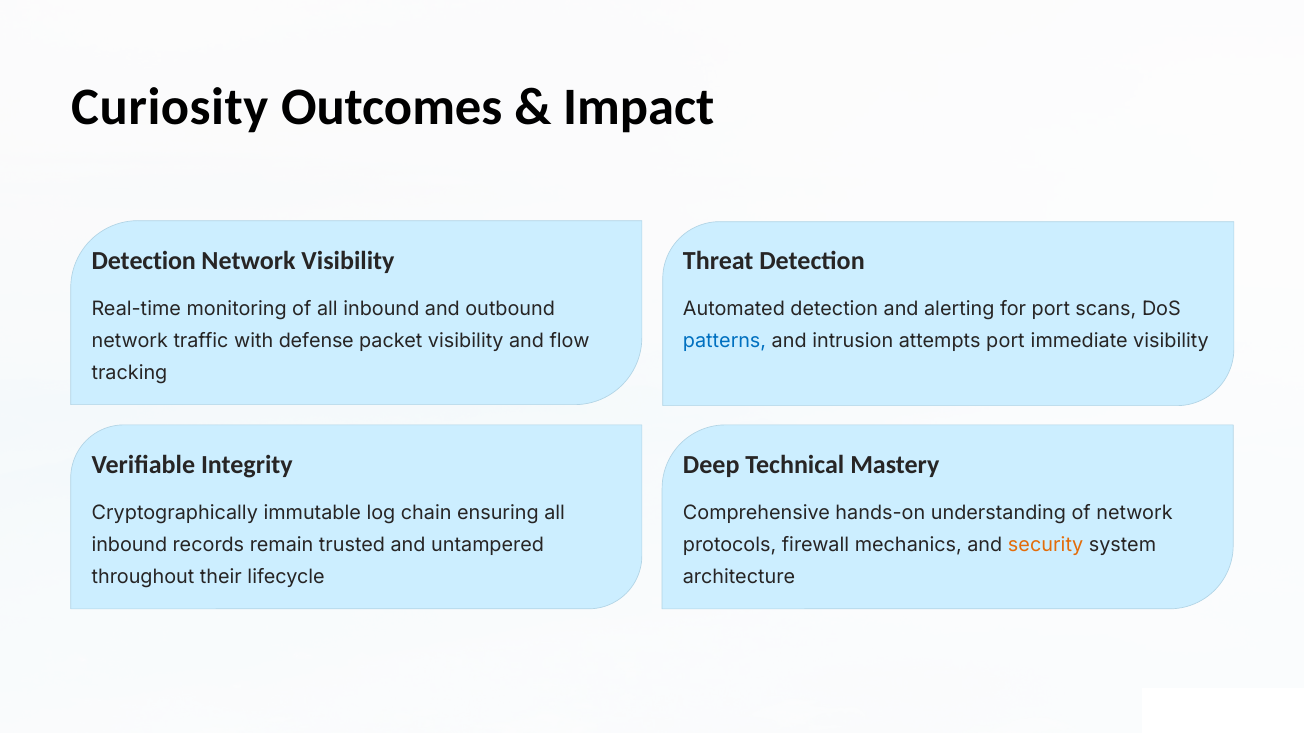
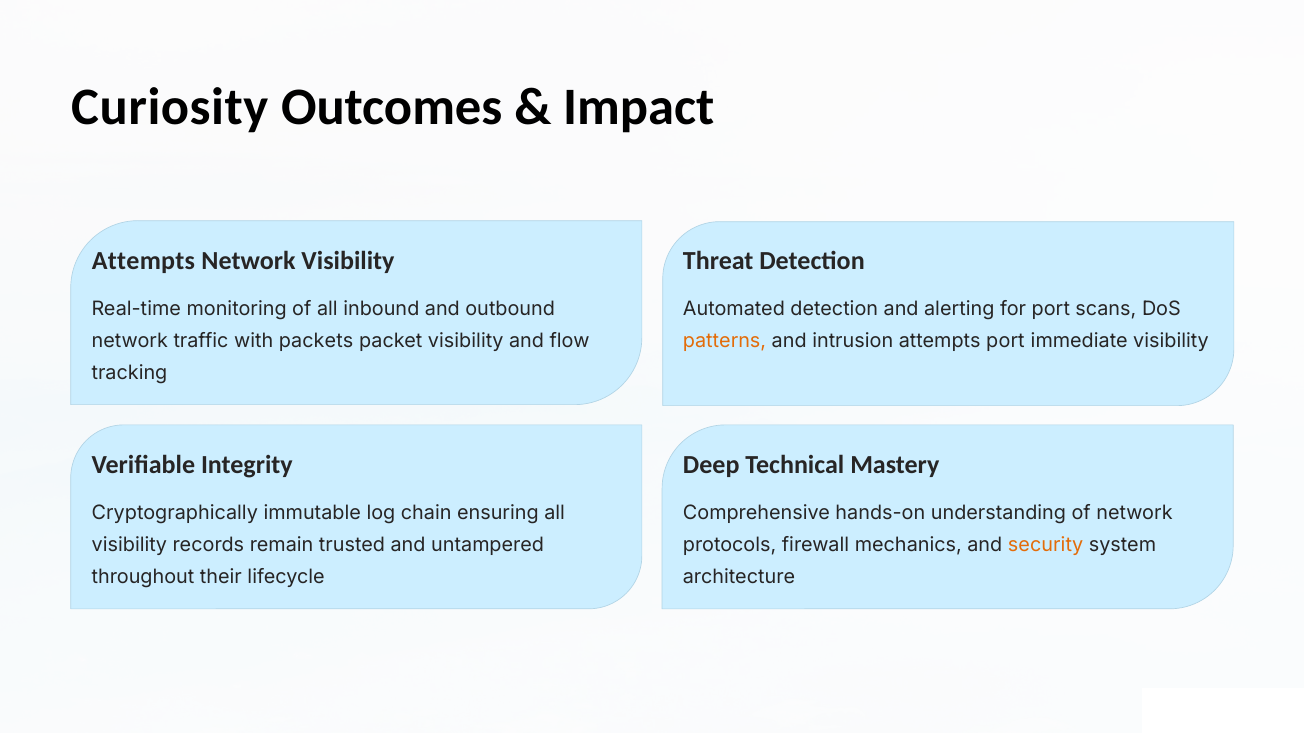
Detection: Detection -> Attempts (143, 261)
defense: defense -> packets (316, 341)
patterns colour: blue -> orange (725, 341)
inbound: inbound -> visibility (129, 545)
